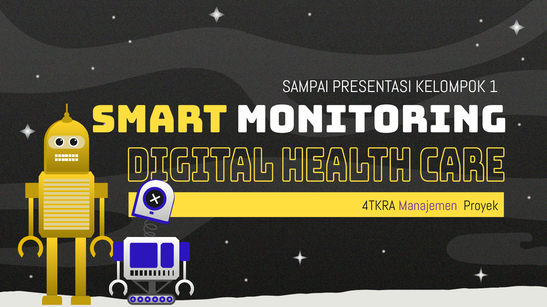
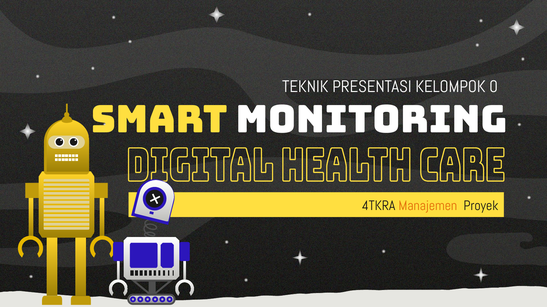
SAMPAI: SAMPAI -> TEKNIK (305, 87)
1: 1 -> 0 (494, 87)
Manajemen colour: purple -> orange (428, 206)
